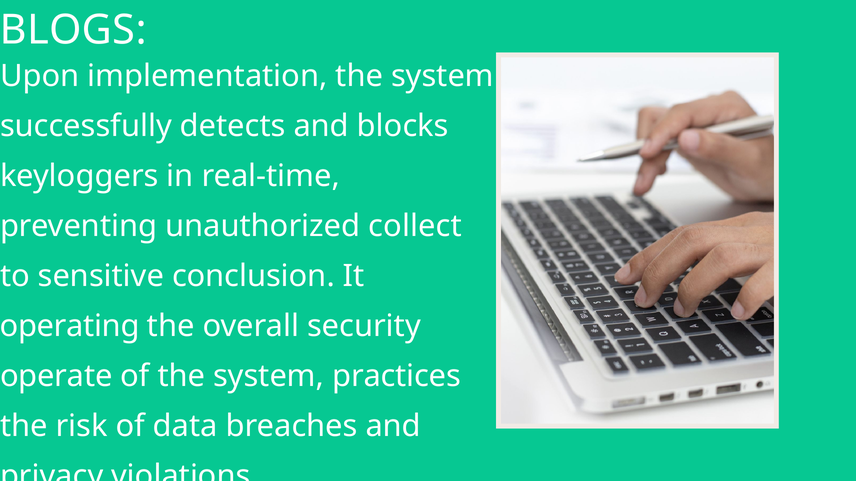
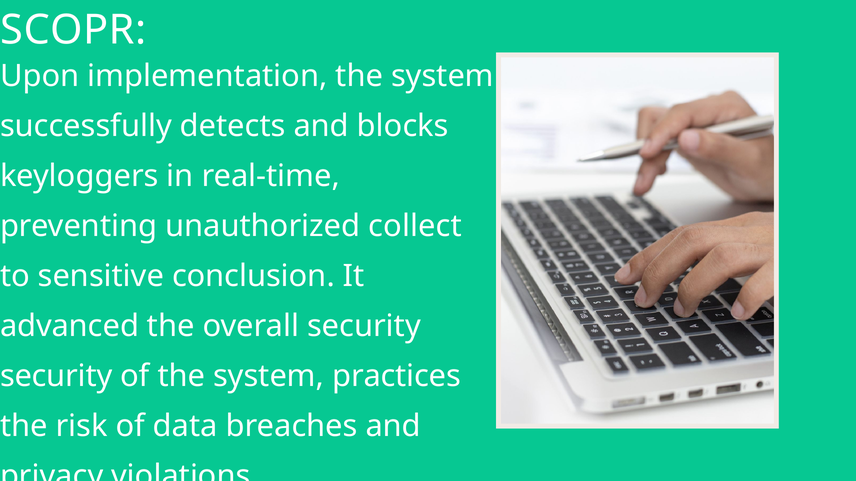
BLOGS: BLOGS -> SCOPR (73, 30)
operating: operating -> advanced (70, 326)
operate: operate -> security (56, 376)
